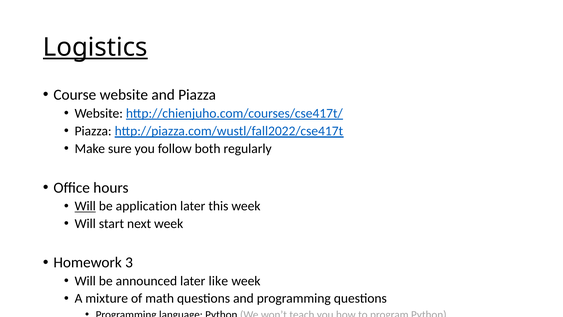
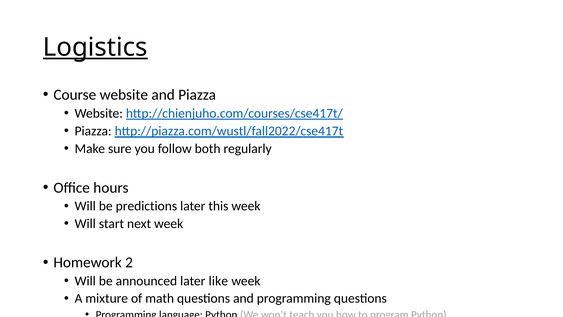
Will underline: present -> none (85, 206)
application: application -> predictions (146, 206)
3: 3 -> 2 (129, 262)
